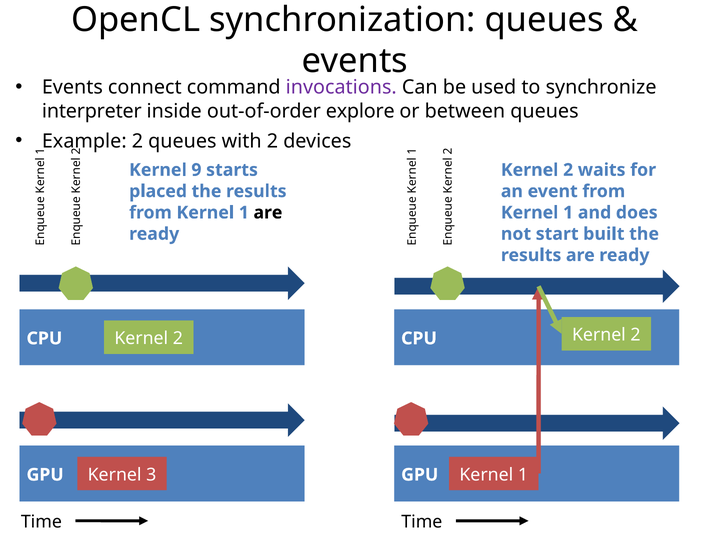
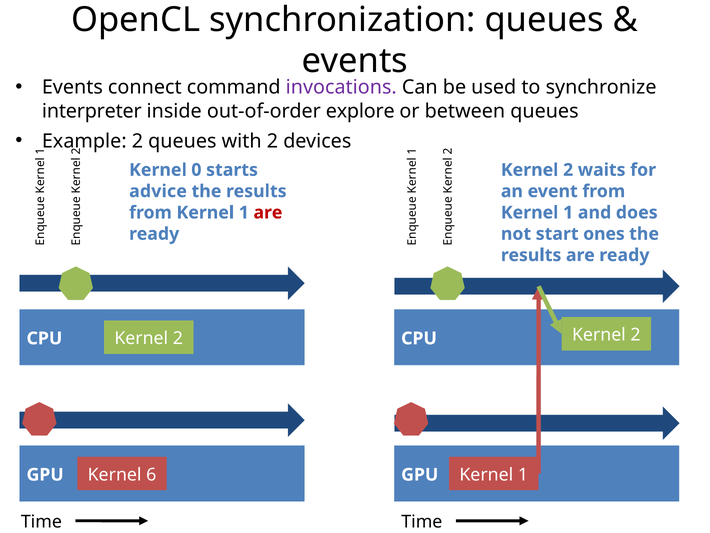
9: 9 -> 0 (196, 170)
placed: placed -> advice (158, 191)
are colour: black -> red (268, 212)
built: built -> ones (604, 234)
3: 3 -> 6 (151, 474)
